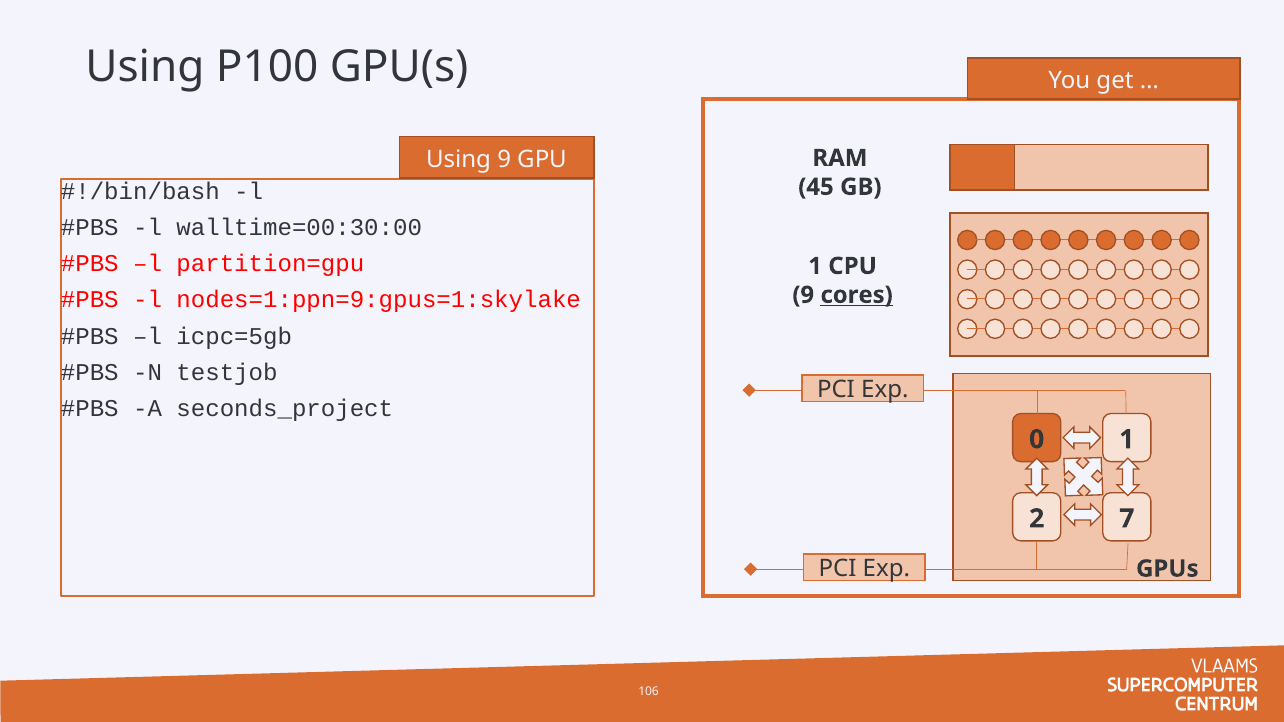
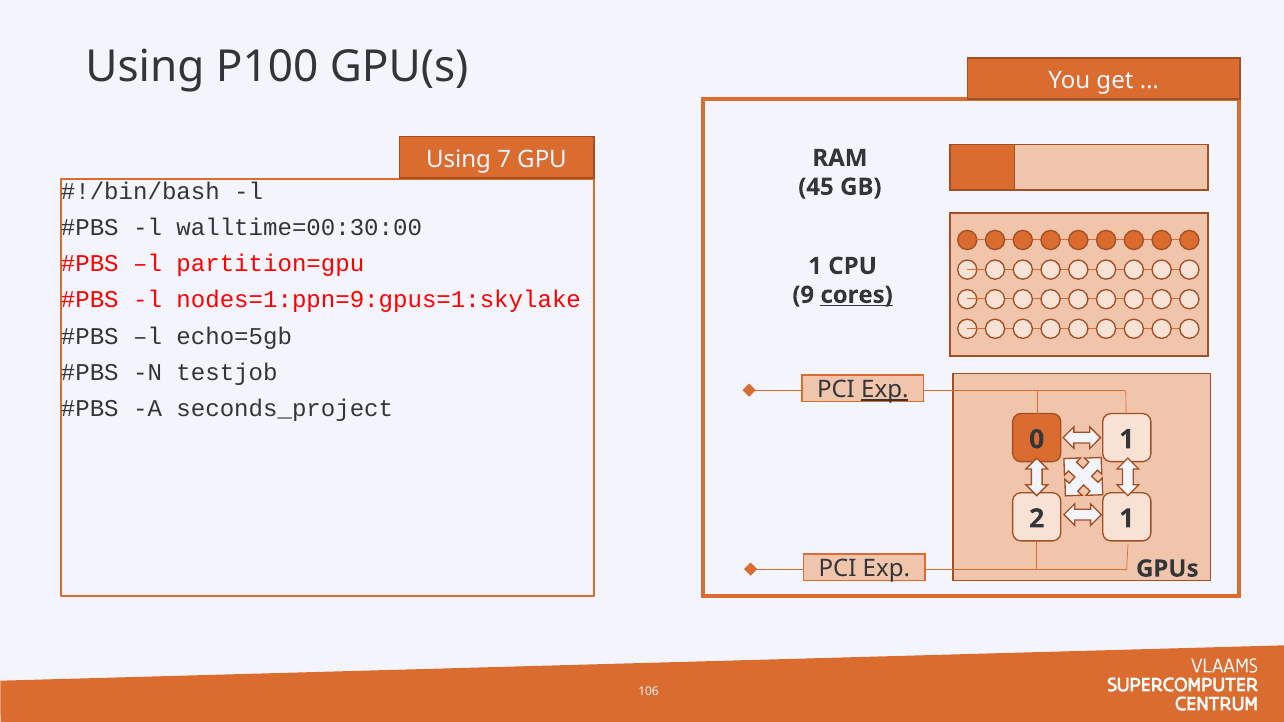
Using 9: 9 -> 7 (504, 159)
icpc=5gb: icpc=5gb -> echo=5gb (234, 336)
Exp underline: none -> present (885, 390)
2 7: 7 -> 1 (1127, 519)
